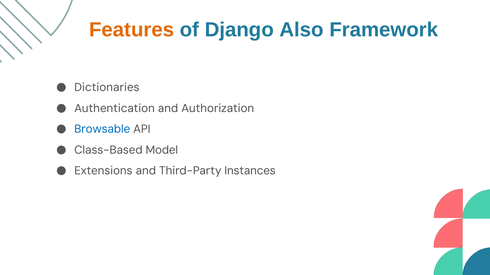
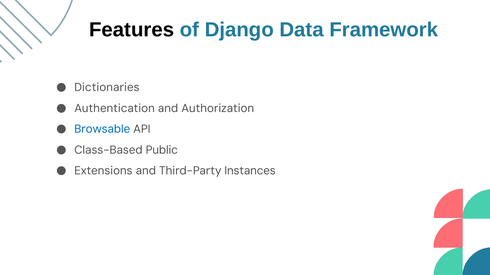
Features colour: orange -> black (132, 30)
Also: Also -> Data (302, 30)
Model: Model -> Public (162, 150)
